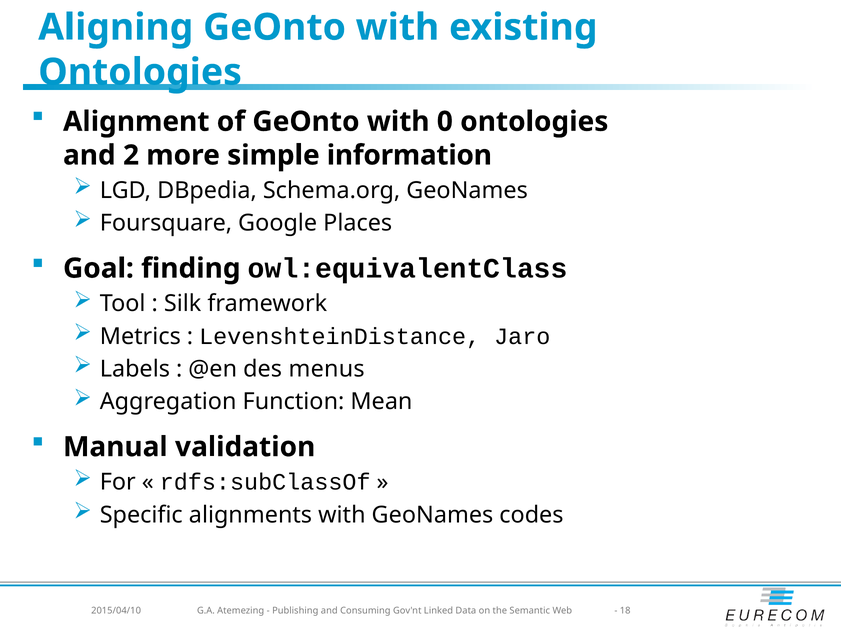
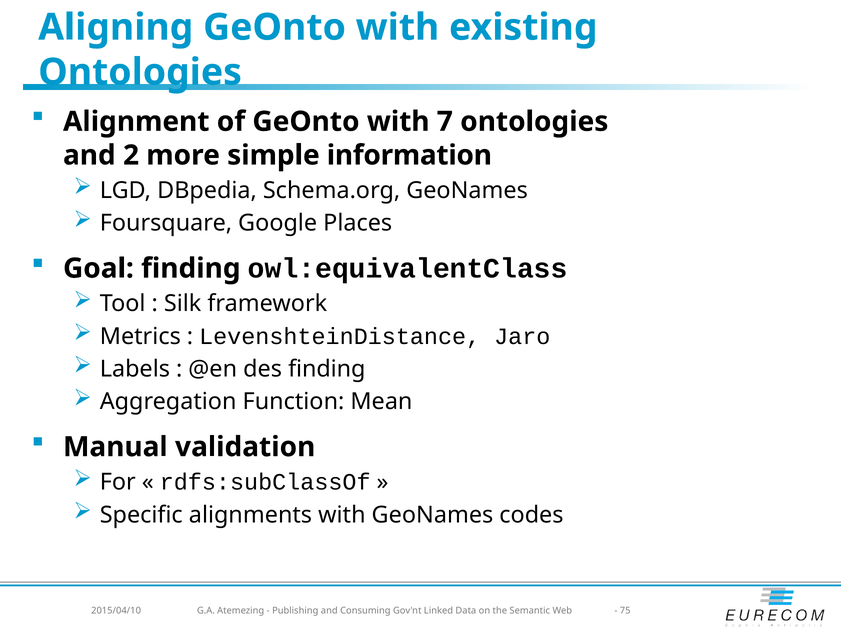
0: 0 -> 7 (445, 122)
des menus: menus -> finding (327, 369)
18: 18 -> 75 (625, 611)
